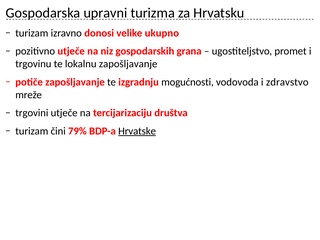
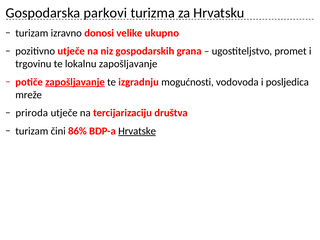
upravni: upravni -> parkovi (105, 13)
zapošljavanje underline: none -> present (75, 82)
zdravstvo: zdravstvo -> posljedica (287, 82)
trgovini: trgovini -> priroda (32, 113)
79%: 79% -> 86% (77, 131)
